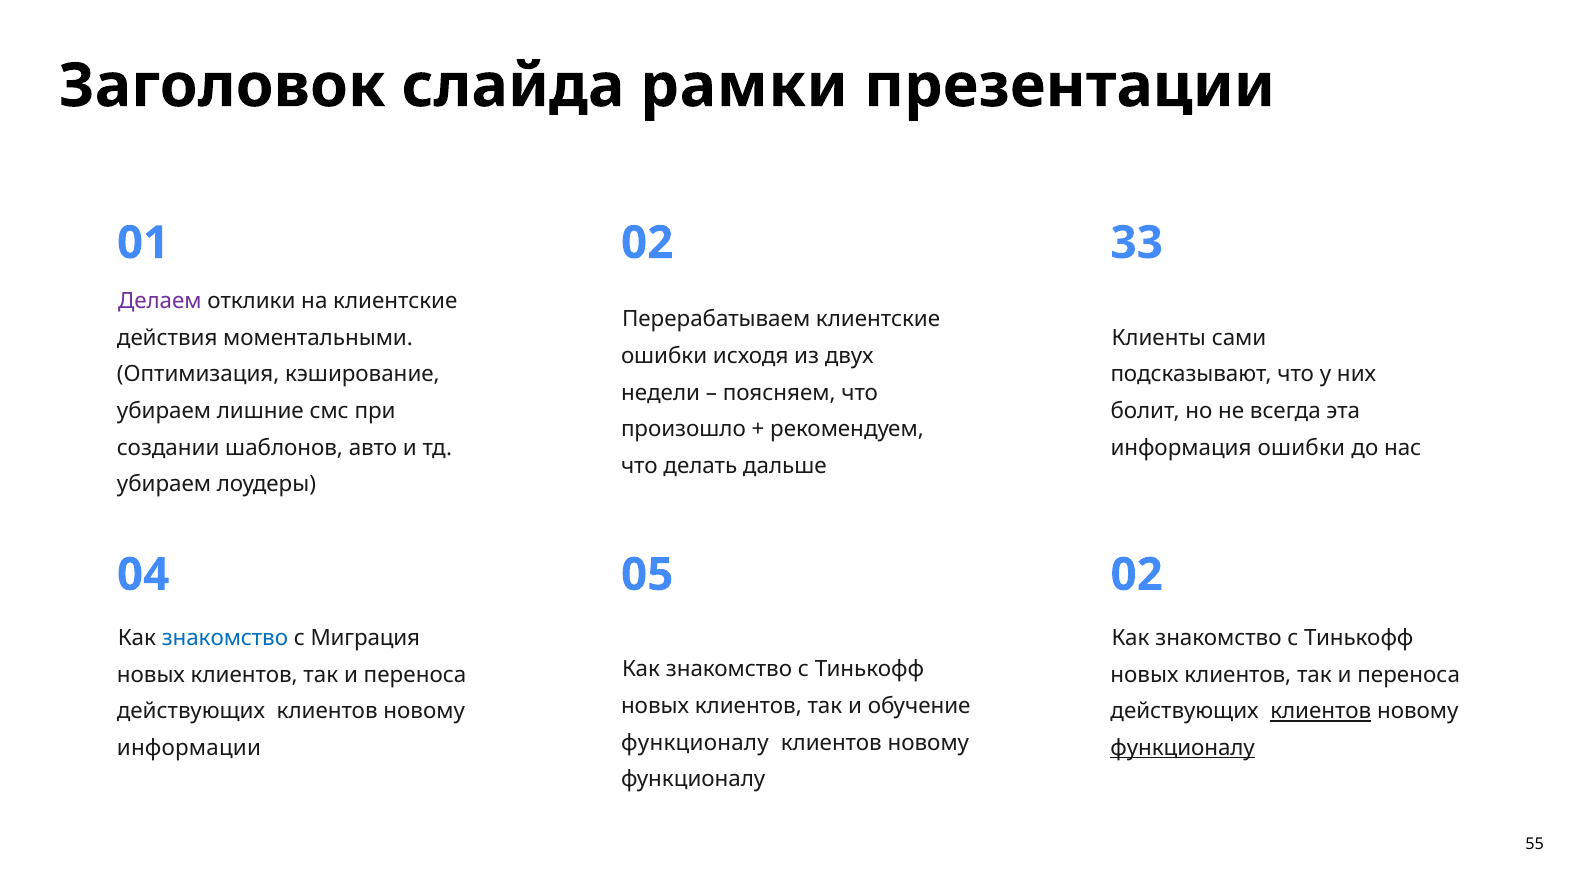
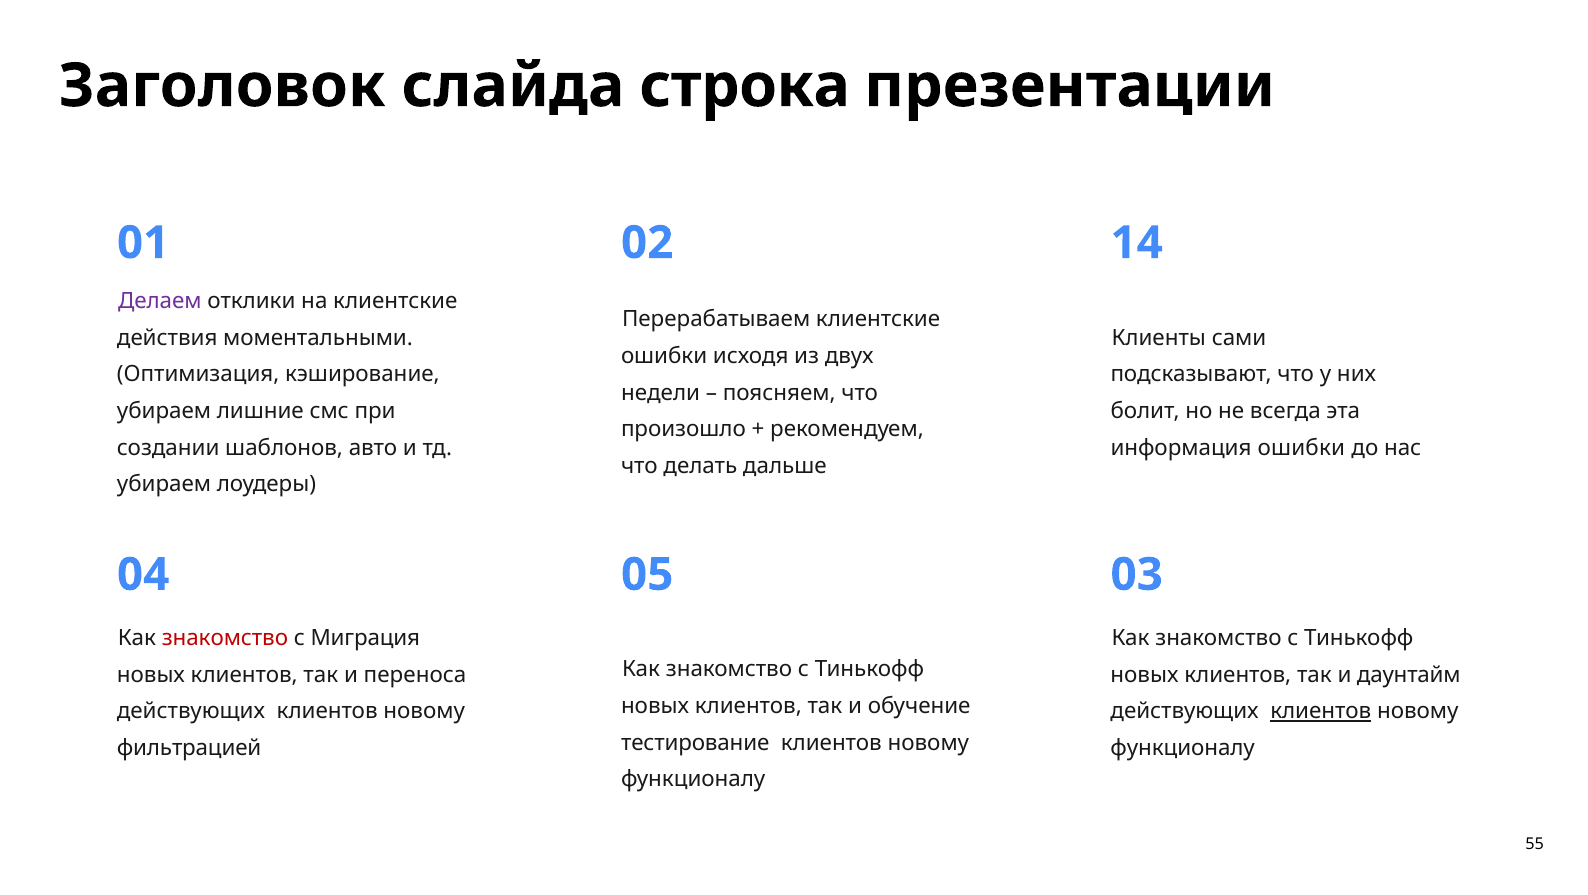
рамки: рамки -> строка (745, 86)
33: 33 -> 14 (1137, 243)
05 02: 02 -> 03 (1137, 575)
знакомство colour: blue -> red (225, 638)
переноса: переноса -> даунтайм (1409, 675)
функционалу: функционалу -> тестирование (695, 743)
информации: информации -> фильтрацией (189, 748)
функционалу underline: present -> none (1183, 748)
